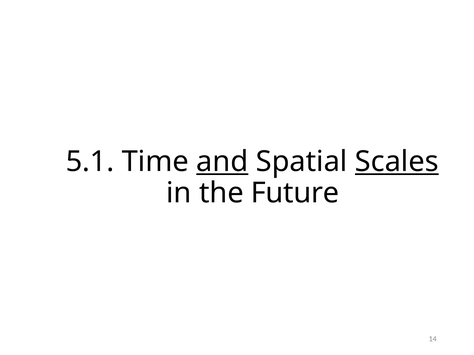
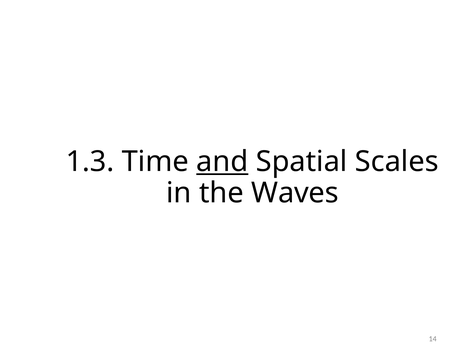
5.1: 5.1 -> 1.3 (90, 162)
Scales underline: present -> none (397, 162)
Future: Future -> Waves (295, 193)
